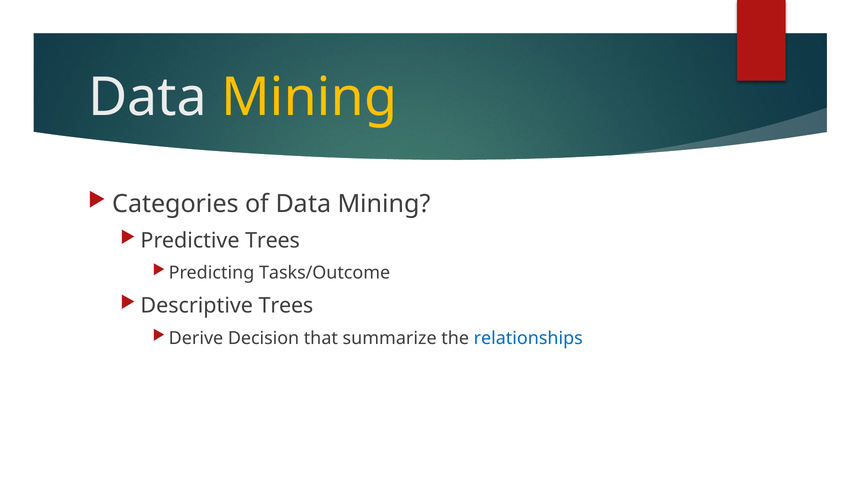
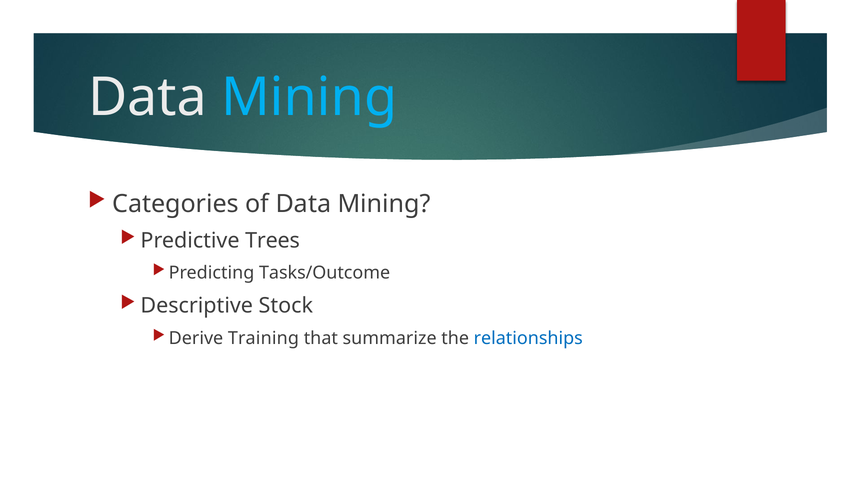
Mining colour: yellow -> light blue (309, 97)
Descriptive Trees: Trees -> Stock (286, 306)
Decision: Decision -> Training (263, 338)
